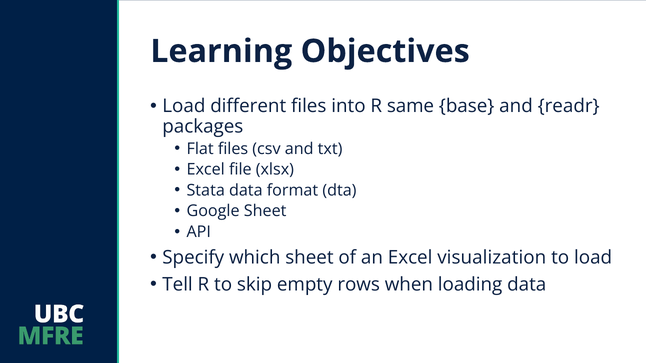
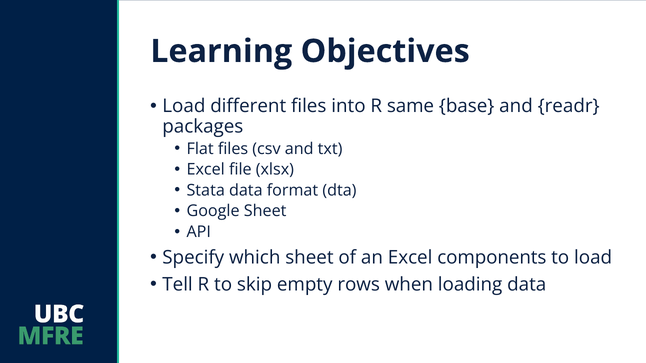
visualization: visualization -> components (492, 258)
